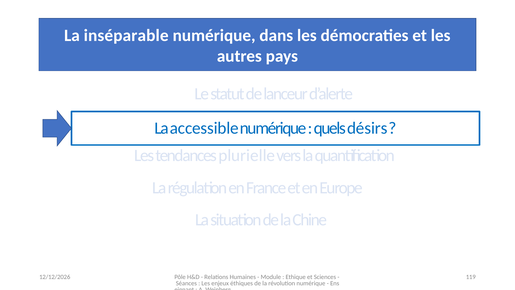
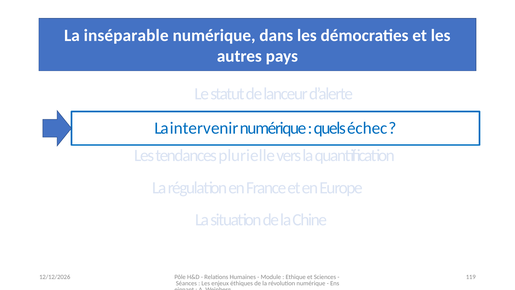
accessible: accessible -> intervenir (204, 128)
désirs: désirs -> échec (367, 128)
